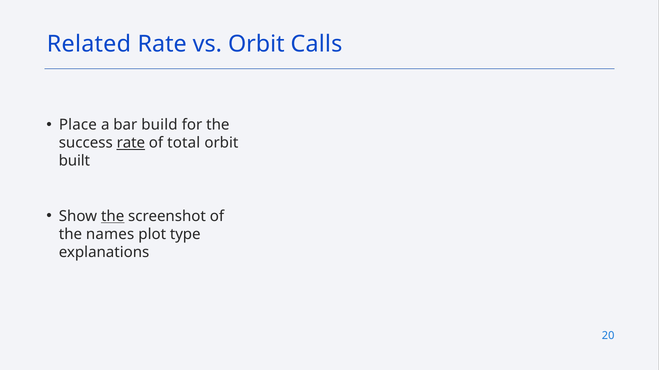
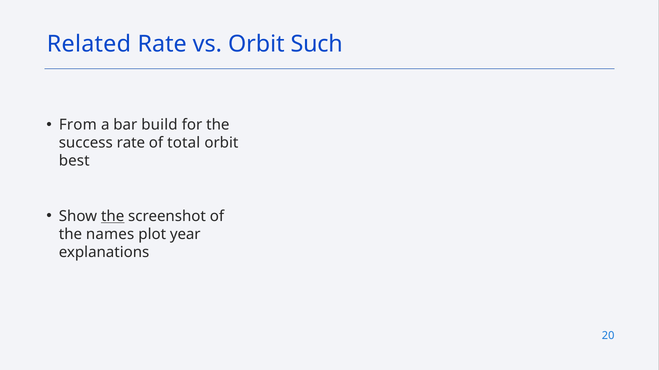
Calls: Calls -> Such (317, 44)
Place: Place -> From (78, 125)
rate underline: present -> none (131, 143)
built: built -> best (74, 161)
type: type -> year (185, 235)
